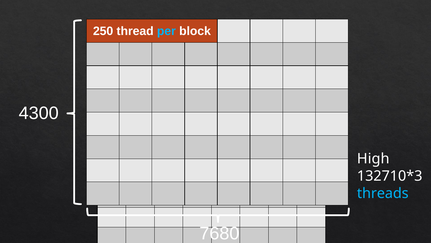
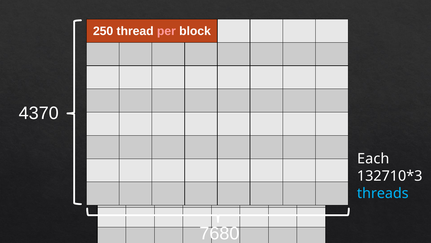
per colour: light blue -> pink (166, 31)
4300: 4300 -> 4370 (39, 113)
High: High -> Each (373, 158)
